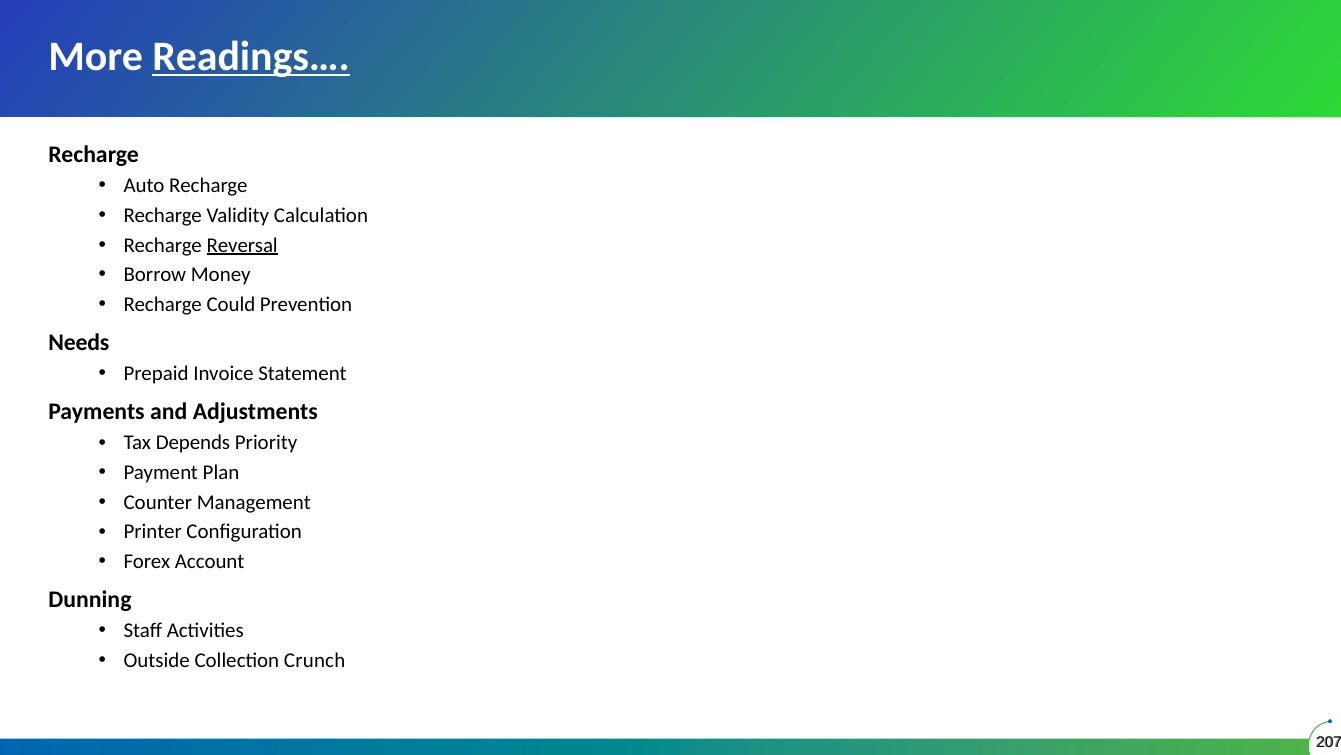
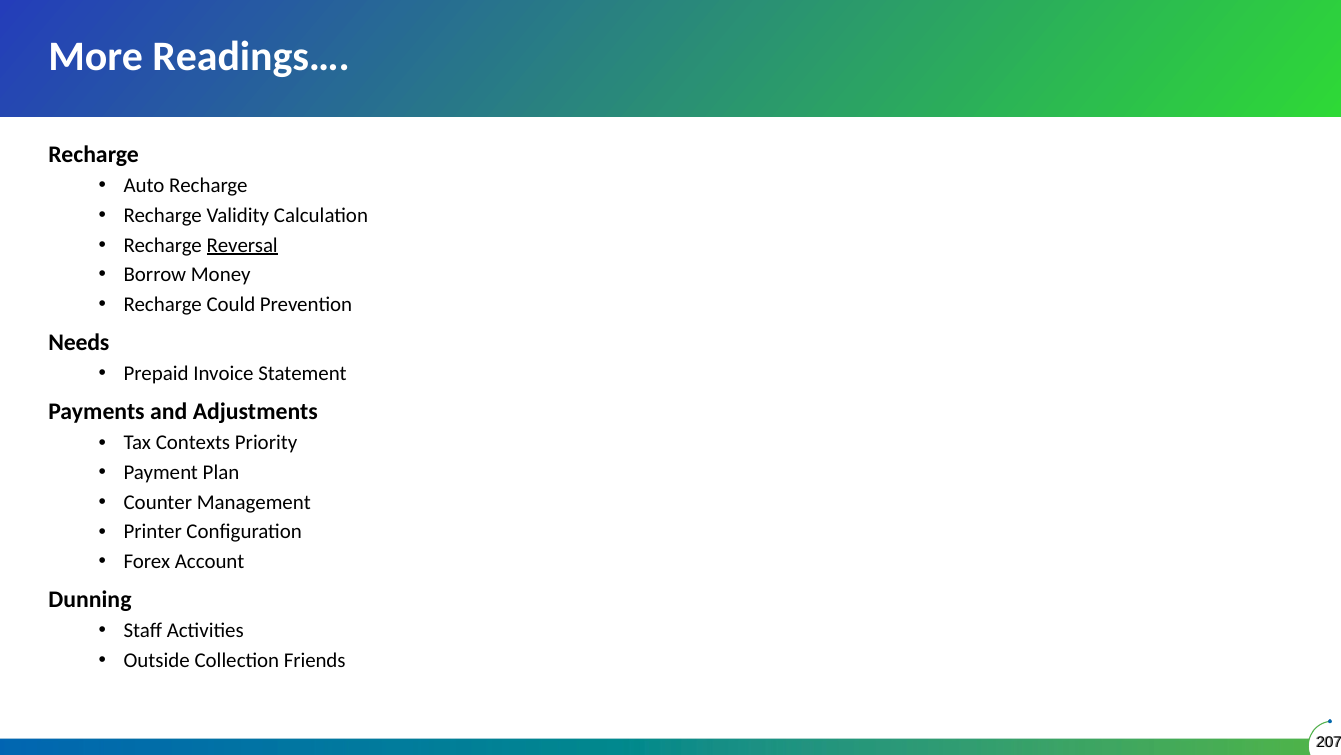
Readings… underline: present -> none (251, 57)
Depends: Depends -> Contexts (193, 443)
Crunch: Crunch -> Friends (315, 660)
